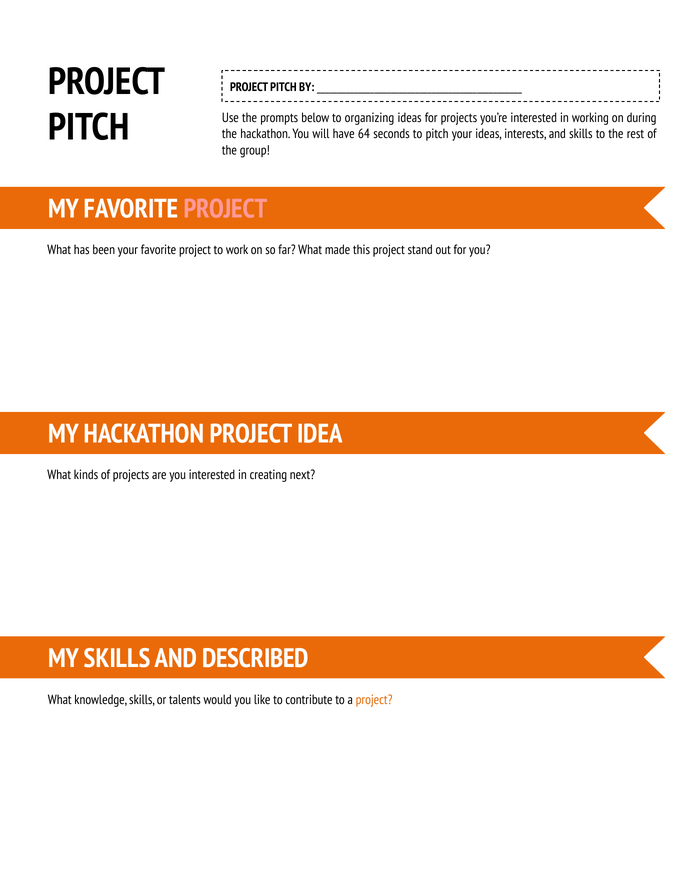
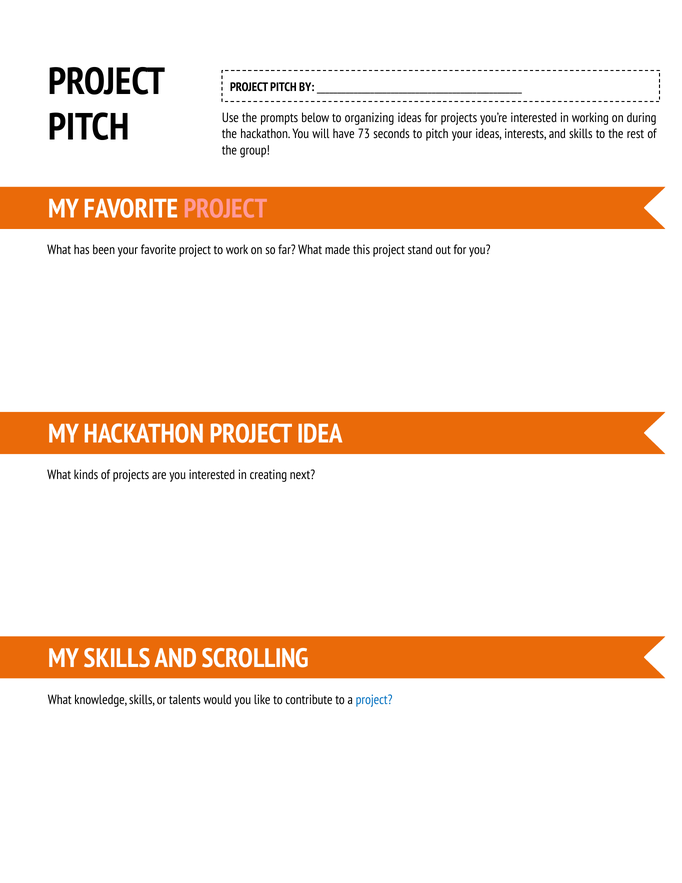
64: 64 -> 73 (364, 134)
DESCRIBED: DESCRIBED -> SCROLLING (255, 658)
project colour: orange -> blue (374, 700)
